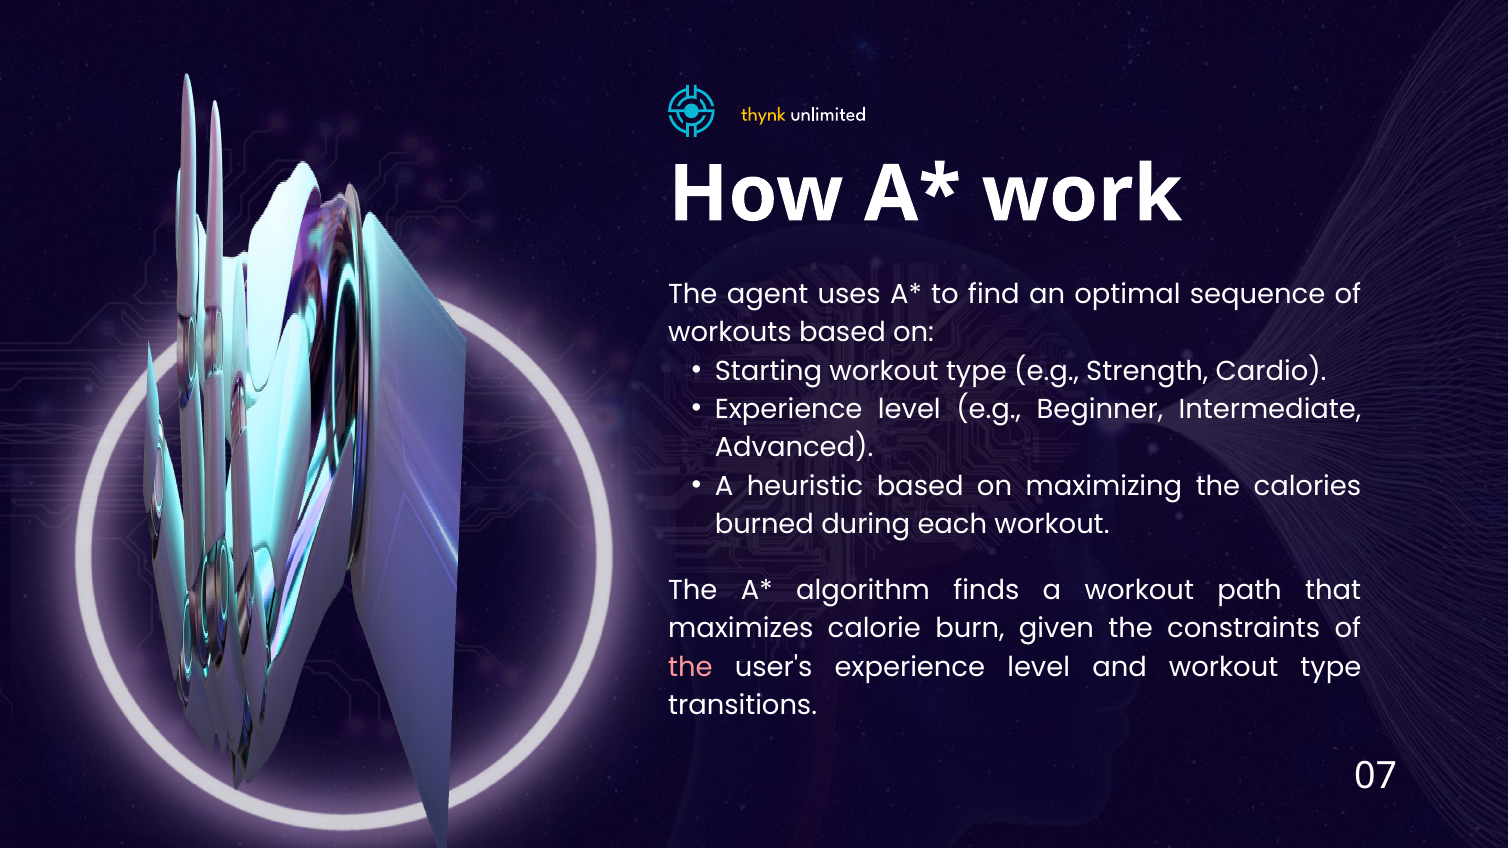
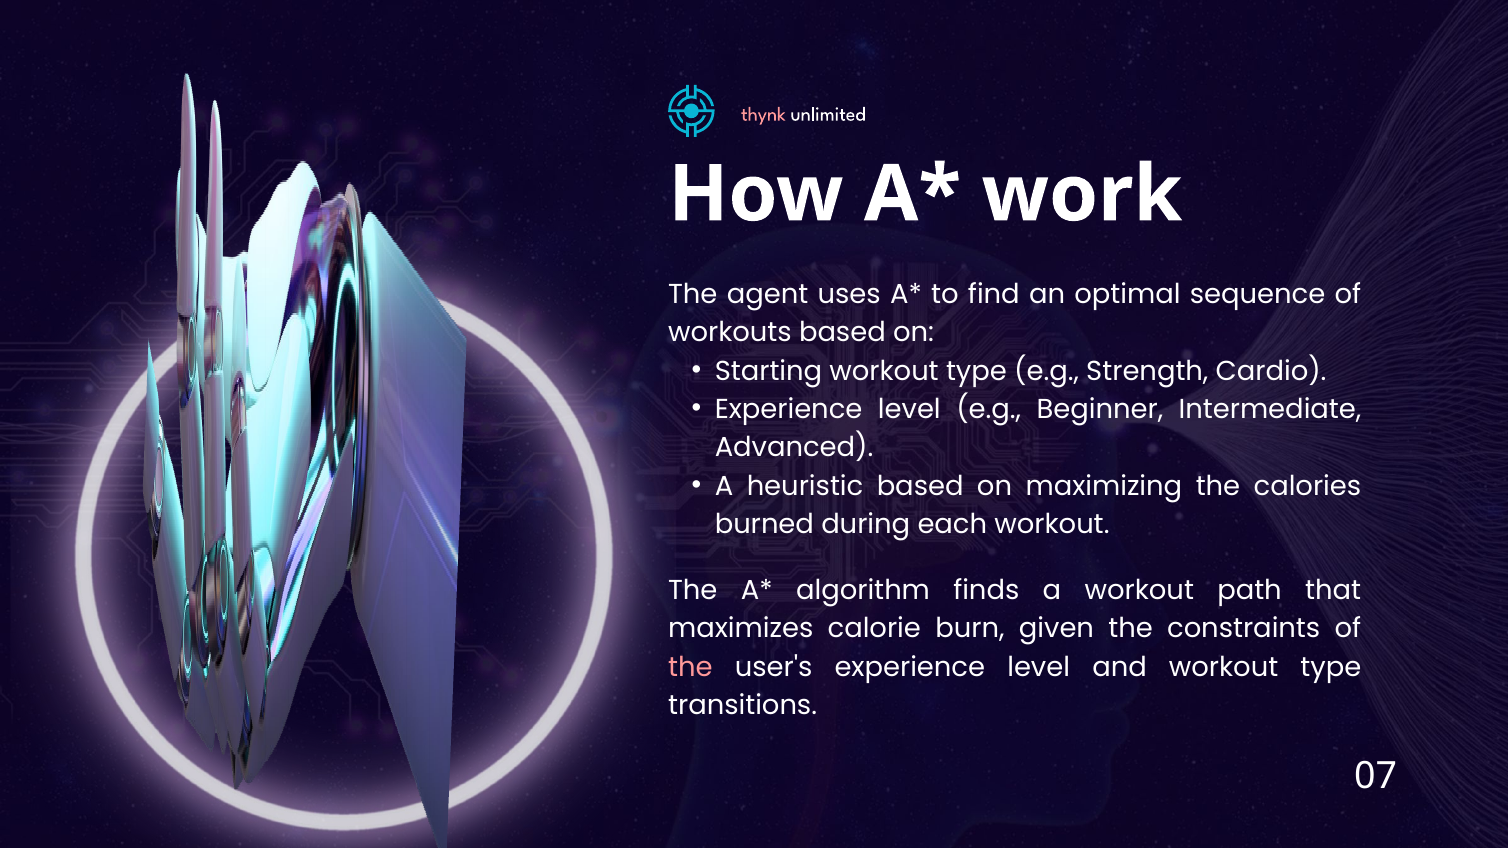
thynk colour: yellow -> pink (763, 114)
